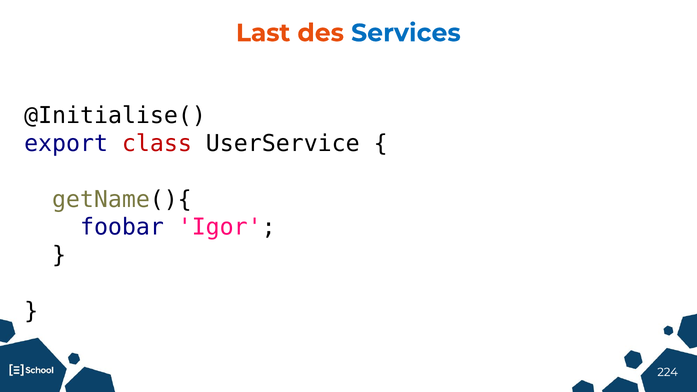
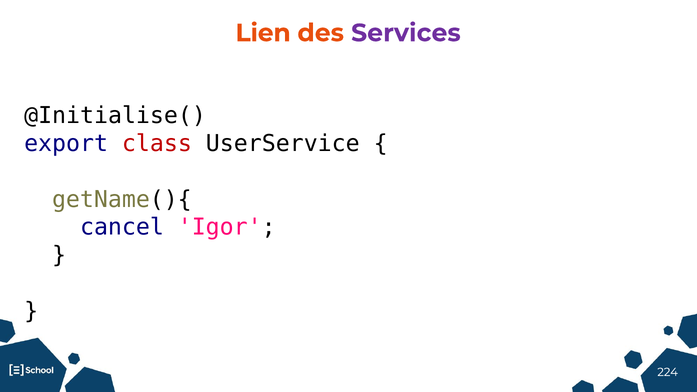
Last: Last -> Lien (263, 33)
Services colour: blue -> purple (406, 33)
foobar: foobar -> cancel (122, 227)
